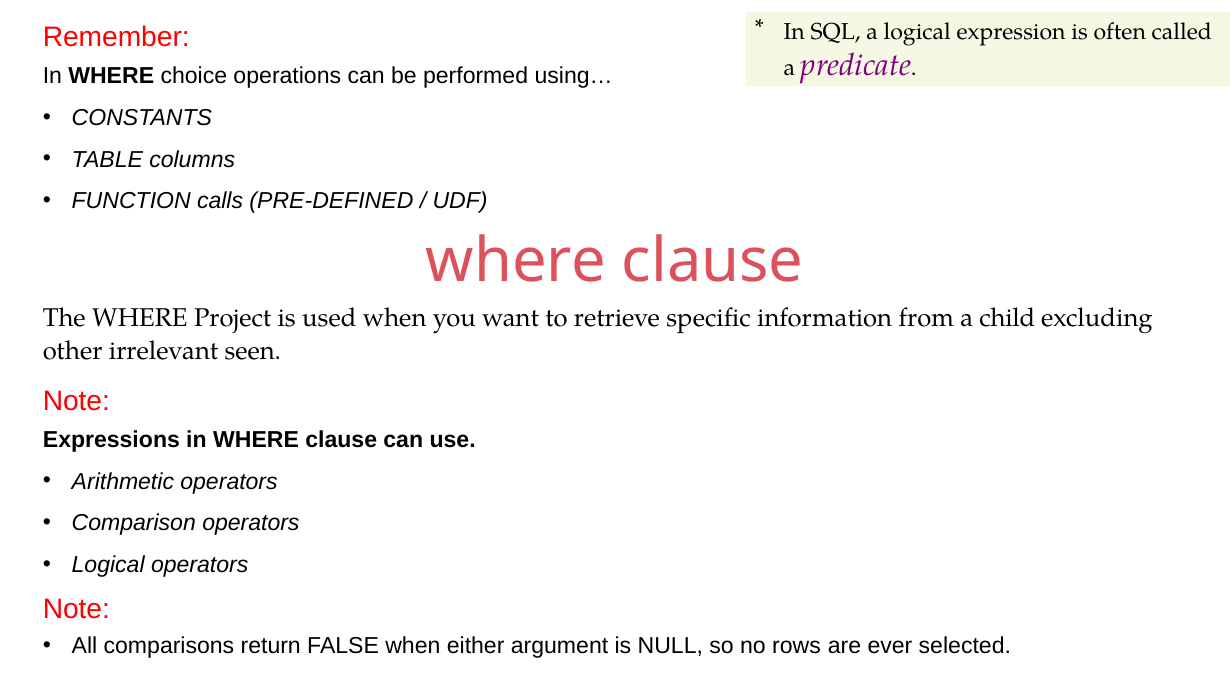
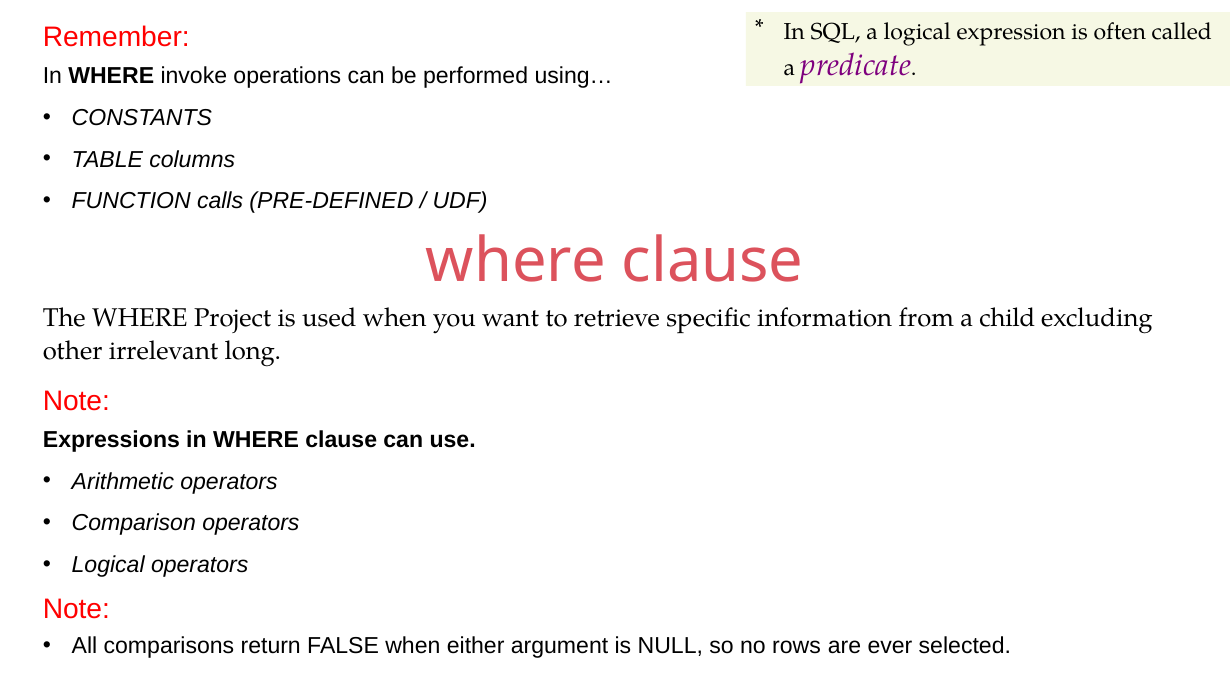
choice: choice -> invoke (194, 76)
seen: seen -> long (253, 350)
